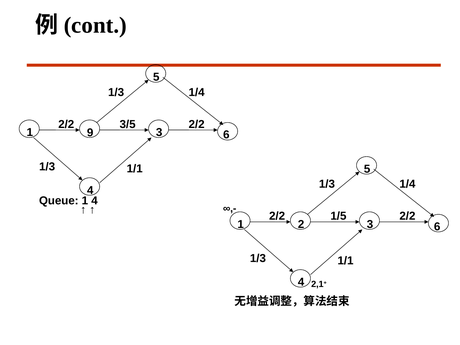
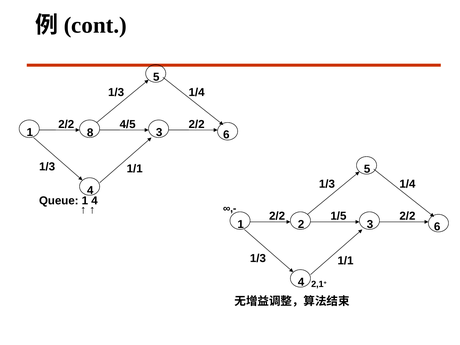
3/5: 3/5 -> 4/5 (128, 124)
9: 9 -> 8 (90, 133)
